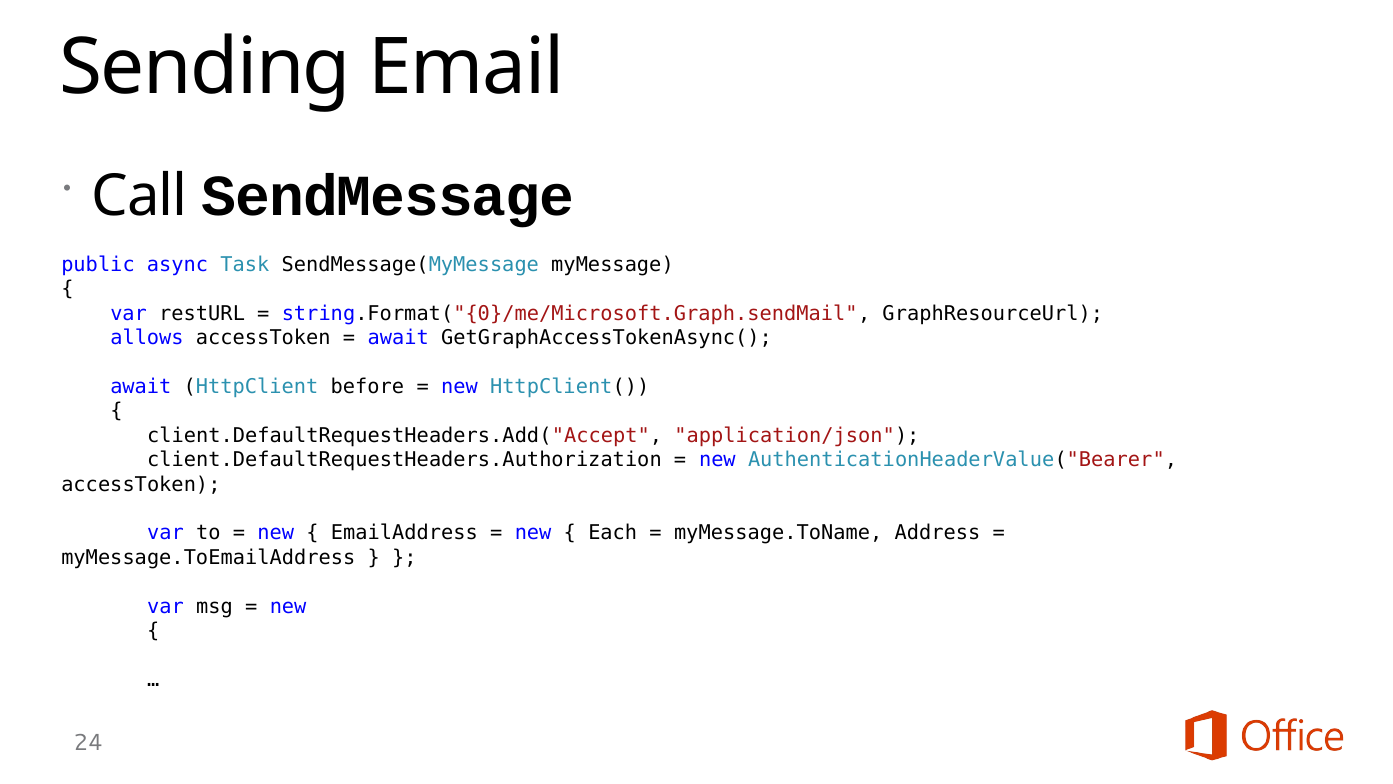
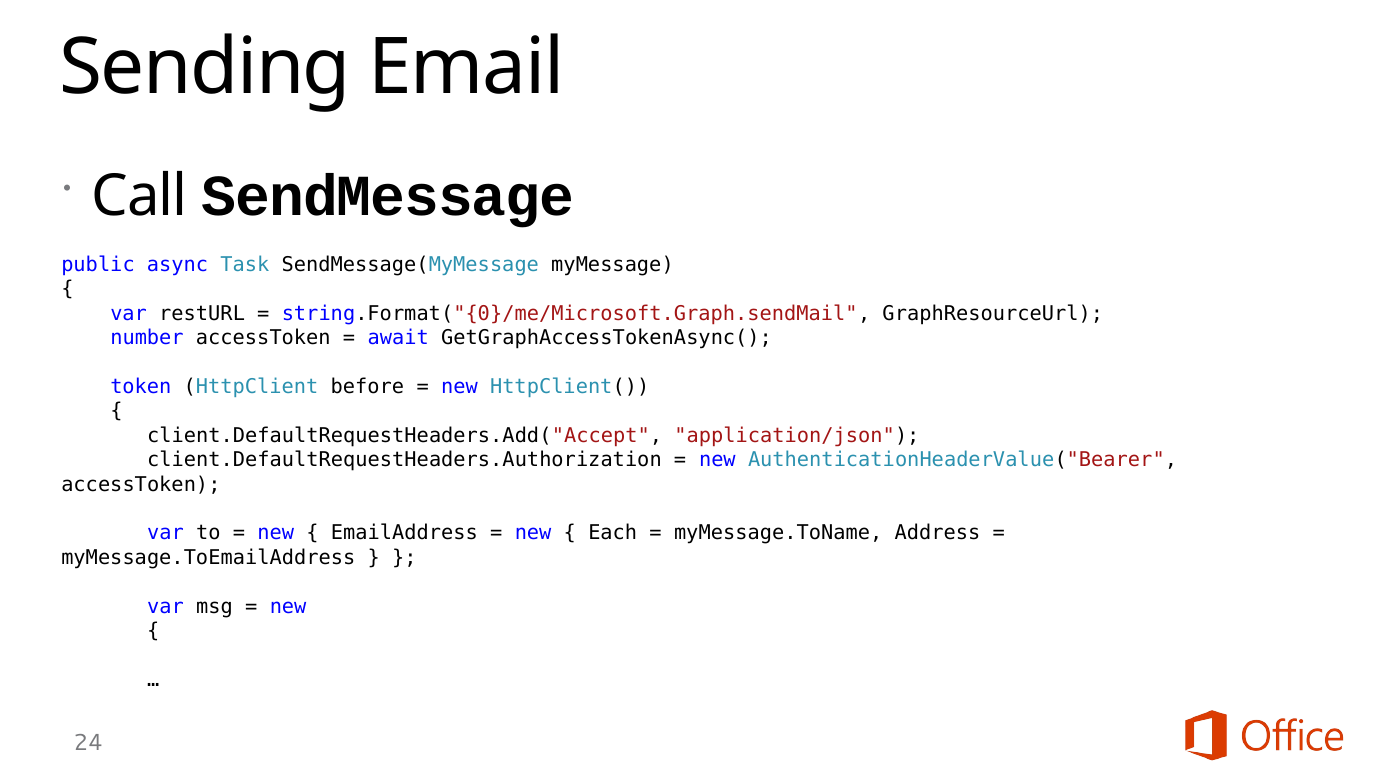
allows: allows -> number (147, 338)
await: await -> token (141, 387)
